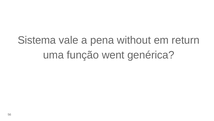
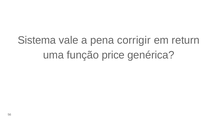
without: without -> corrigir (134, 40)
went: went -> price (113, 55)
